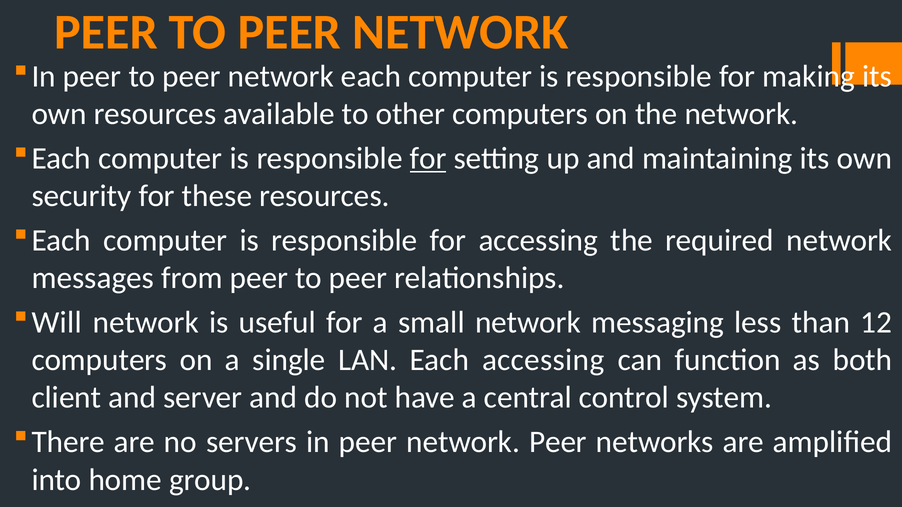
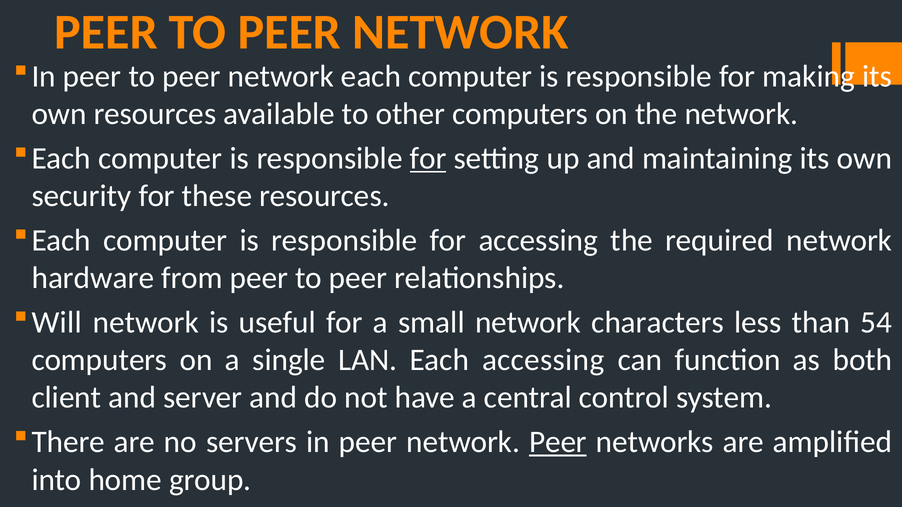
messages: messages -> hardware (93, 278)
messaging: messaging -> characters (658, 323)
12: 12 -> 54 (876, 323)
Peer underline: none -> present (558, 443)
